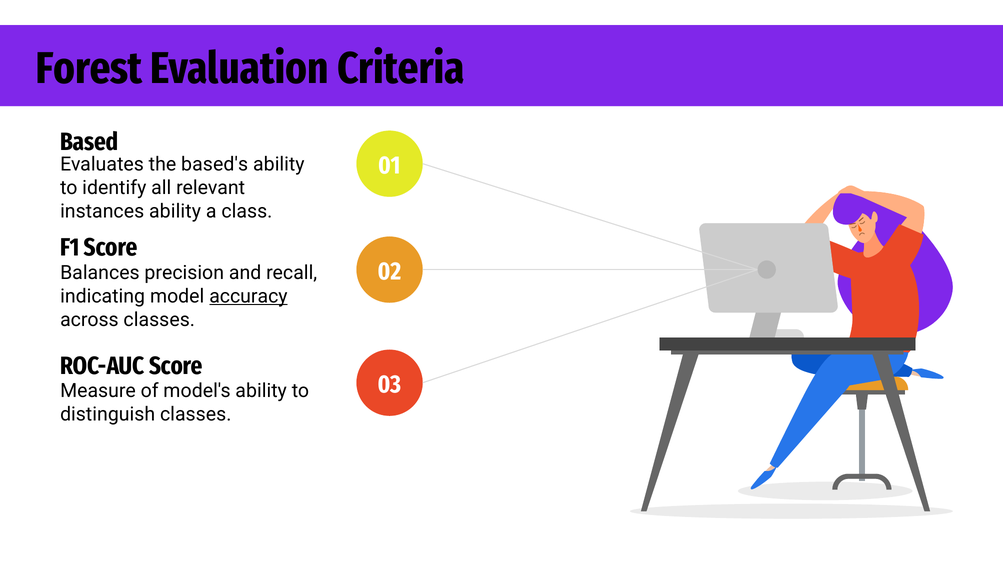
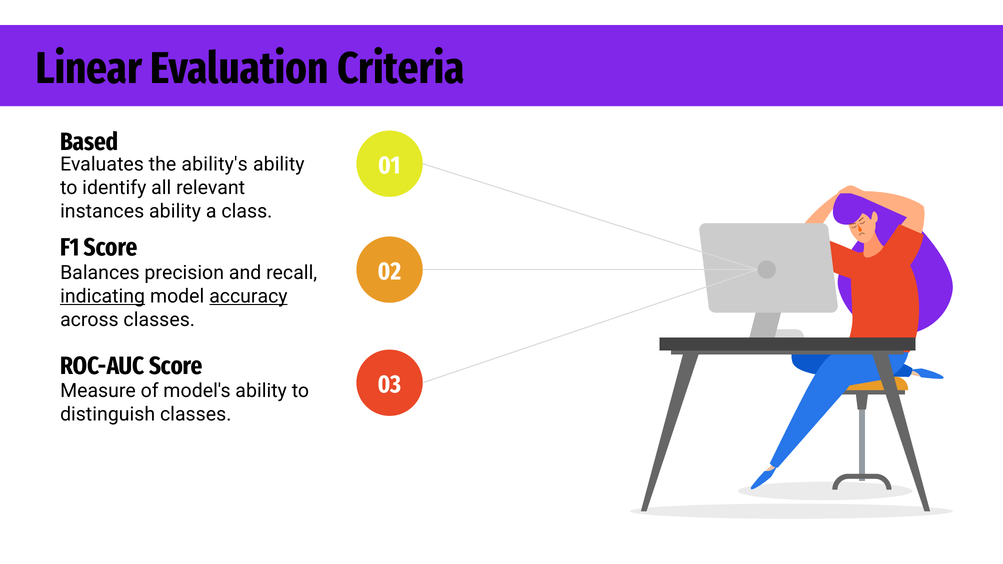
Forest: Forest -> Linear (89, 68)
based's: based's -> ability's (215, 164)
indicating underline: none -> present (103, 296)
